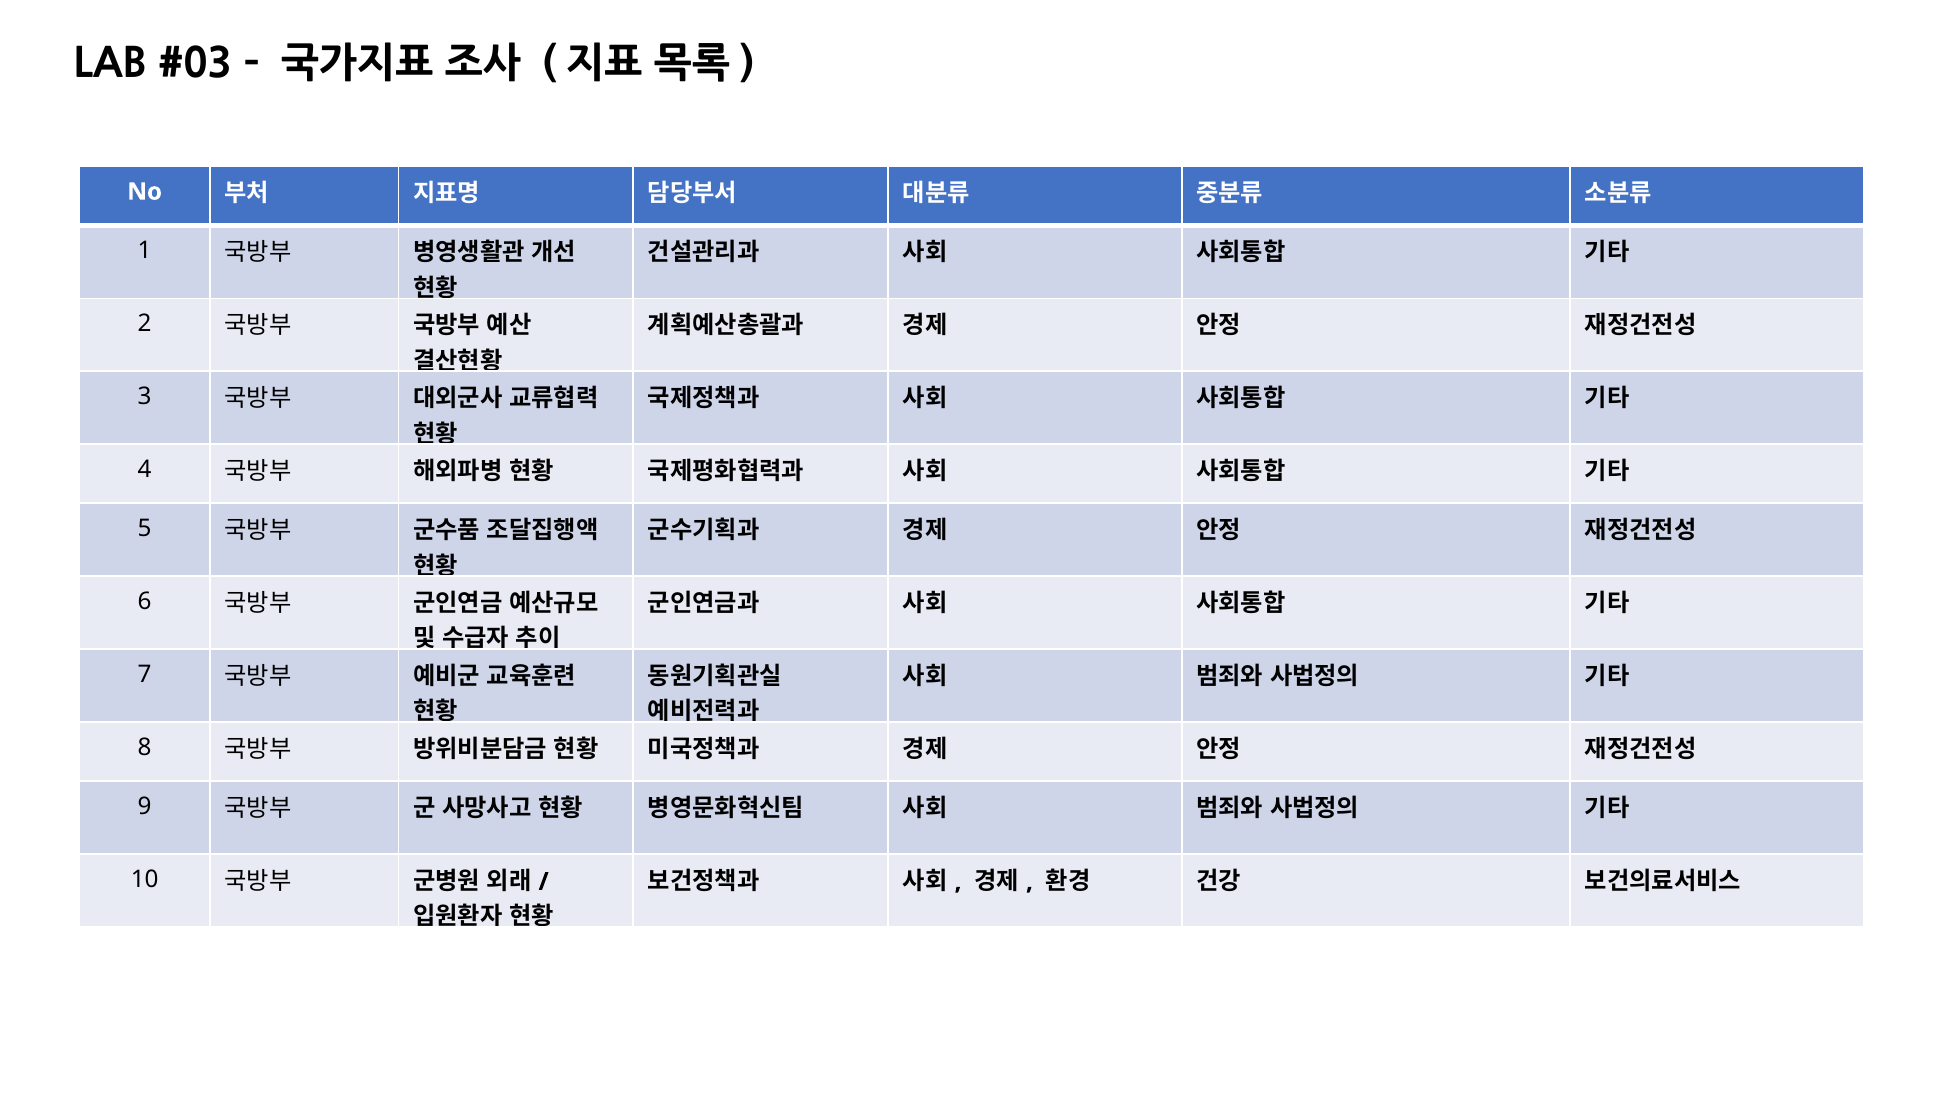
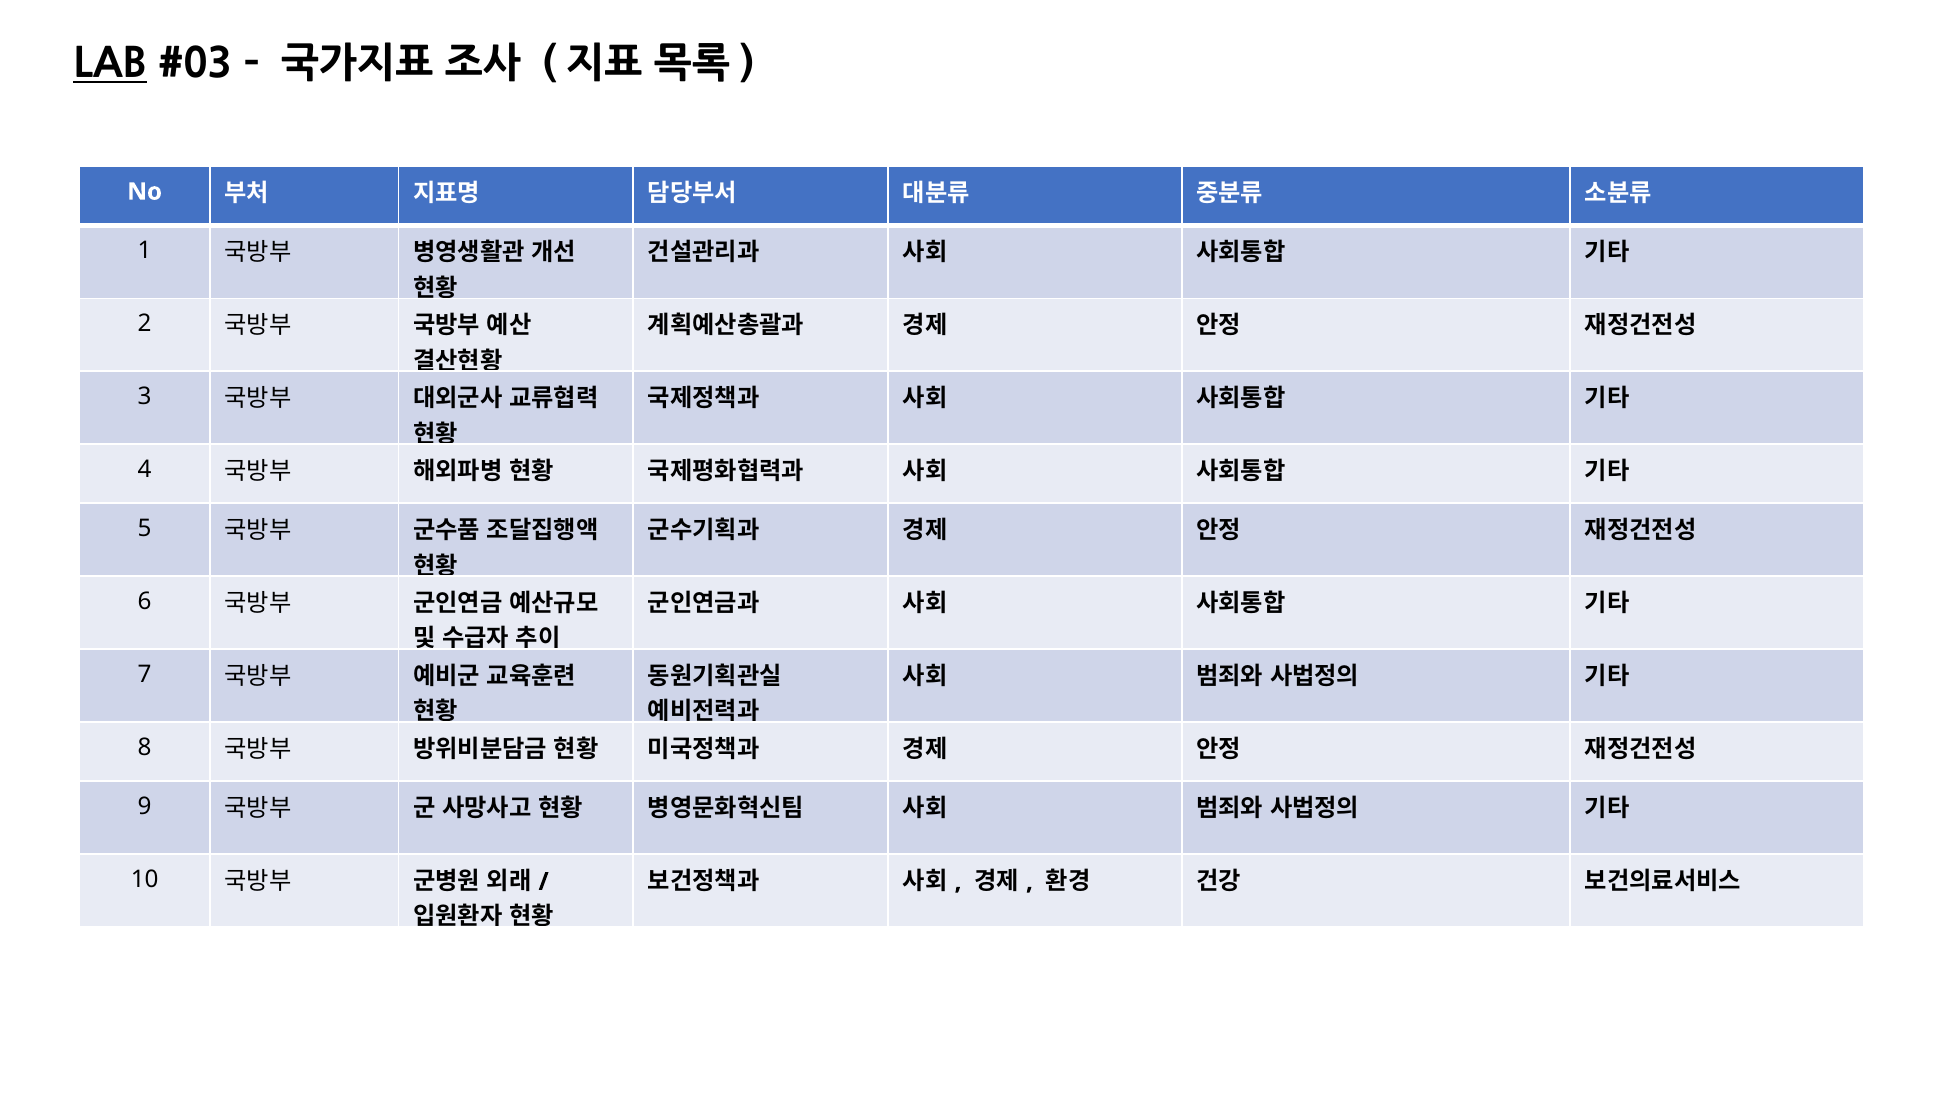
LAB underline: none -> present (110, 64)
